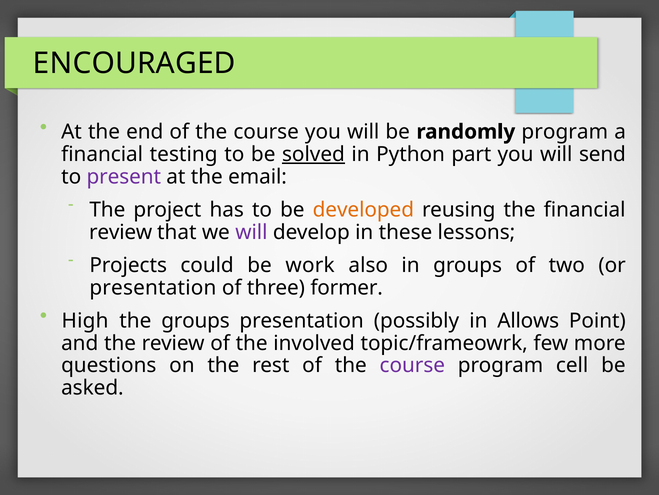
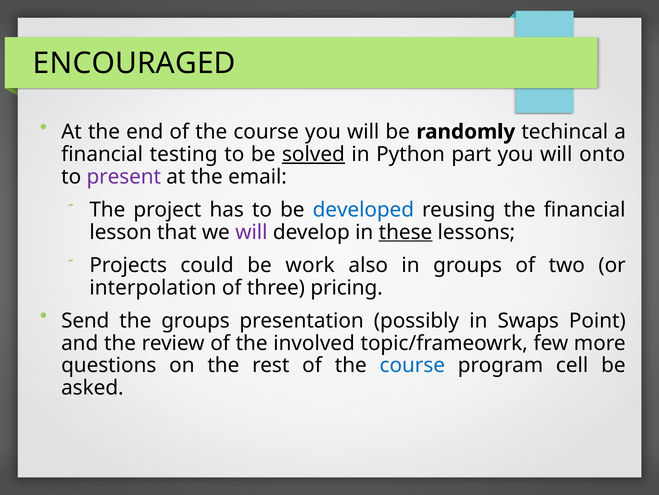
randomly program: program -> techincal (565, 132)
send: send -> onto (602, 154)
developed colour: orange -> blue (363, 209)
review: review -> lesson (121, 232)
these underline: none -> present (405, 232)
presentation: presentation -> interpolation (153, 287)
former: former -> pricing (347, 287)
High: High -> Send (85, 320)
Allows: Allows -> Swaps (528, 320)
course colour: purple -> blue (412, 365)
